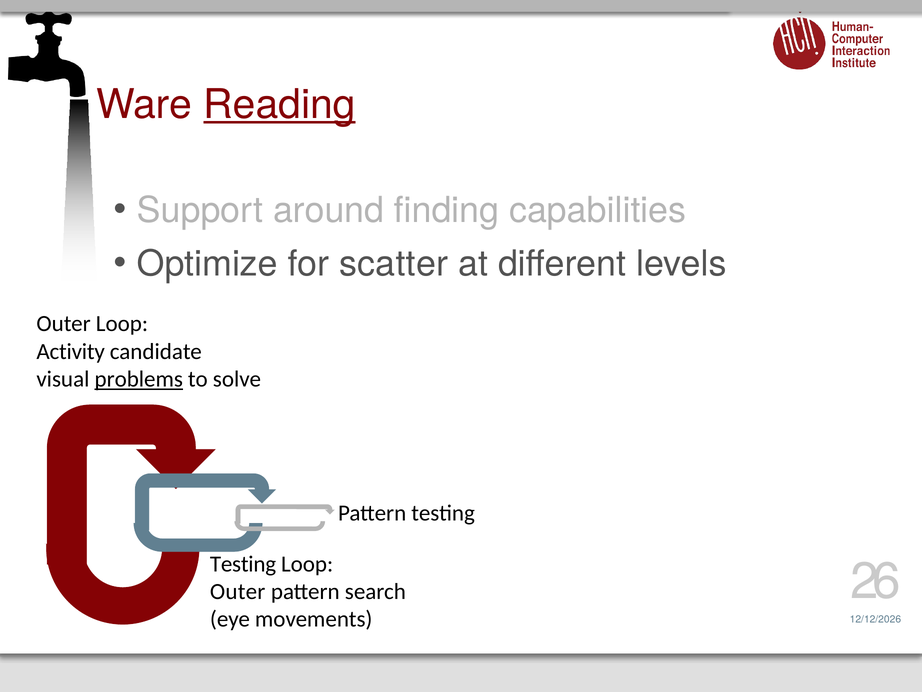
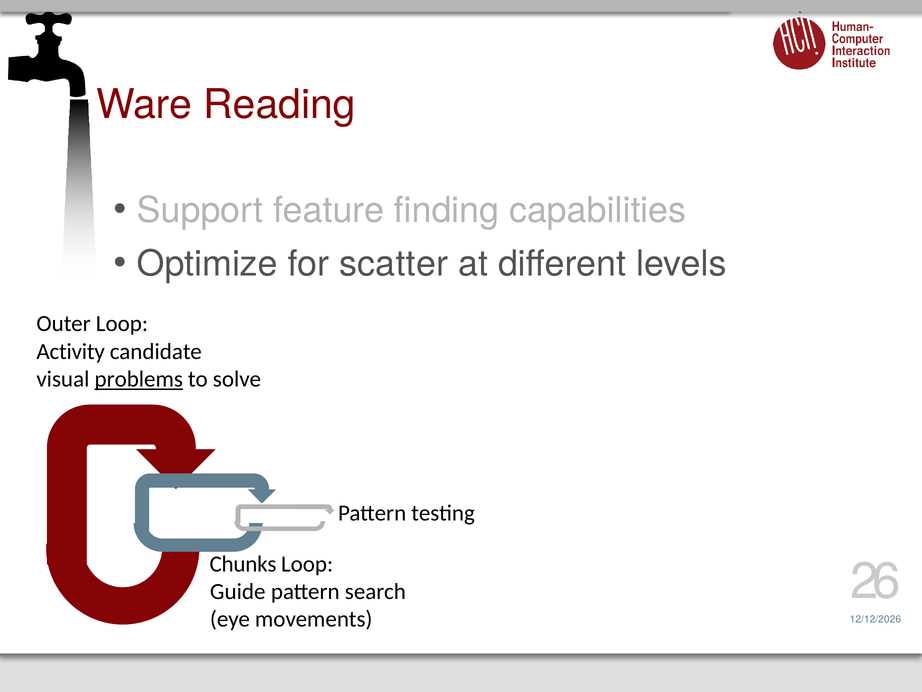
Reading underline: present -> none (280, 105)
around: around -> feature (329, 210)
Testing: Testing -> Chunks (243, 564)
Outer: Outer -> Guide (238, 591)
